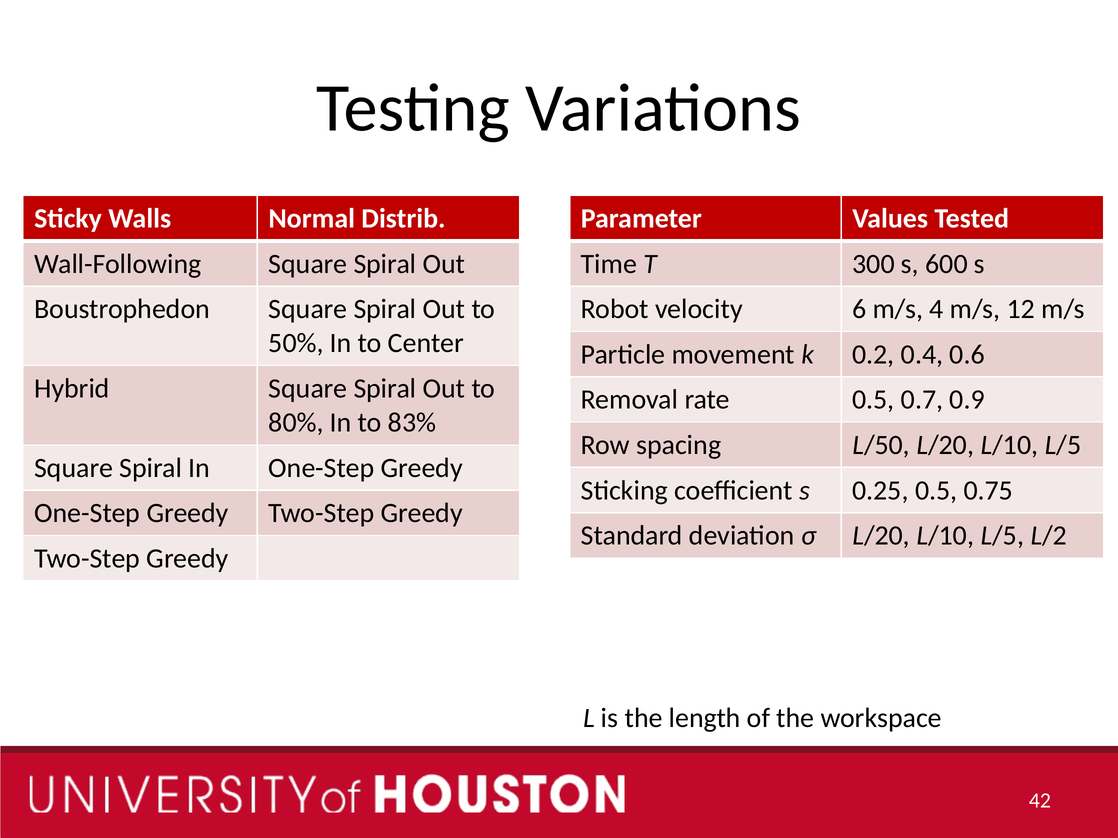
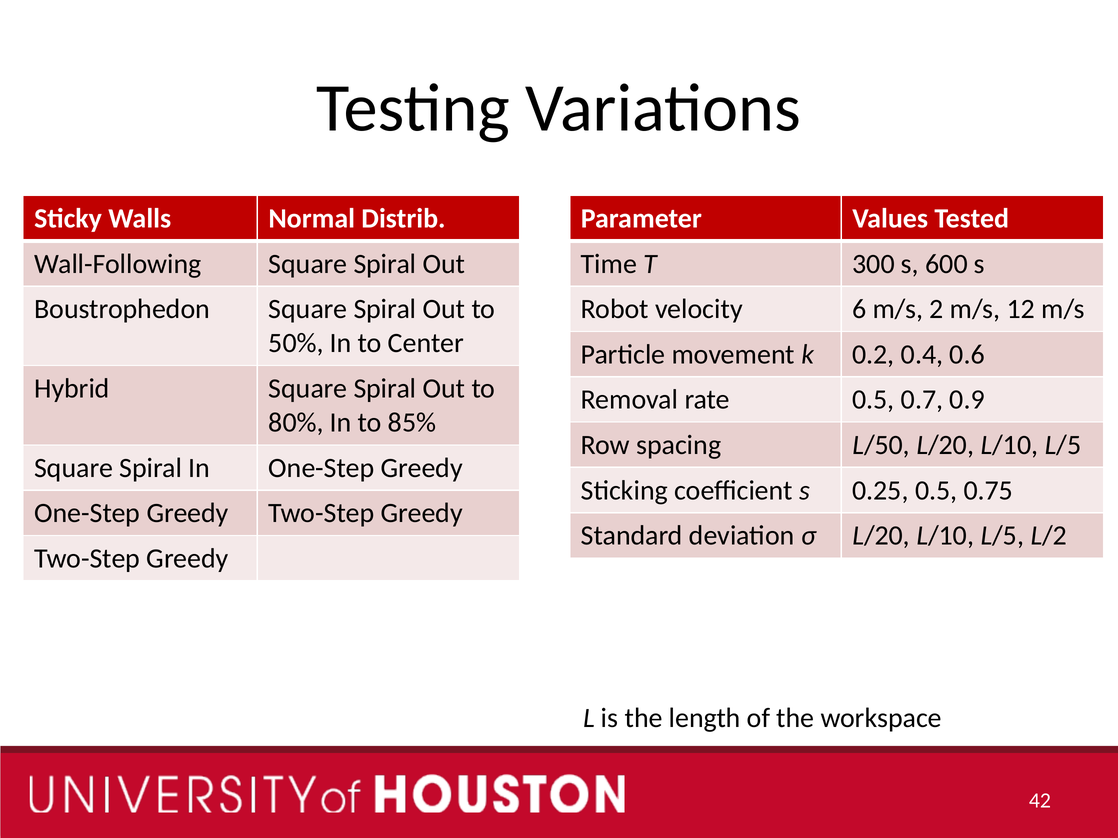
4: 4 -> 2 (936, 309)
83%: 83% -> 85% (412, 423)
